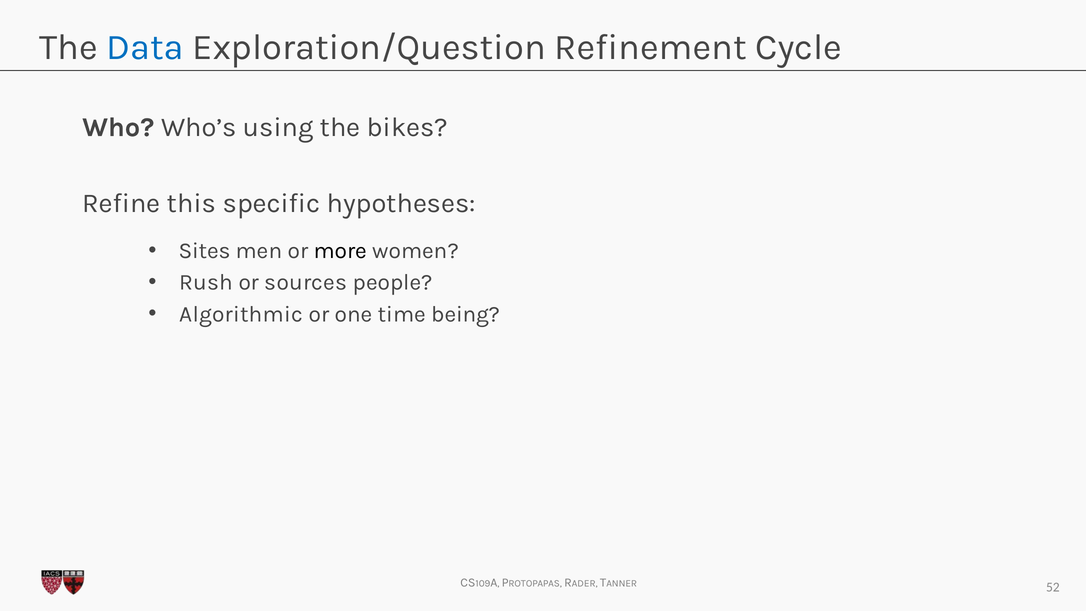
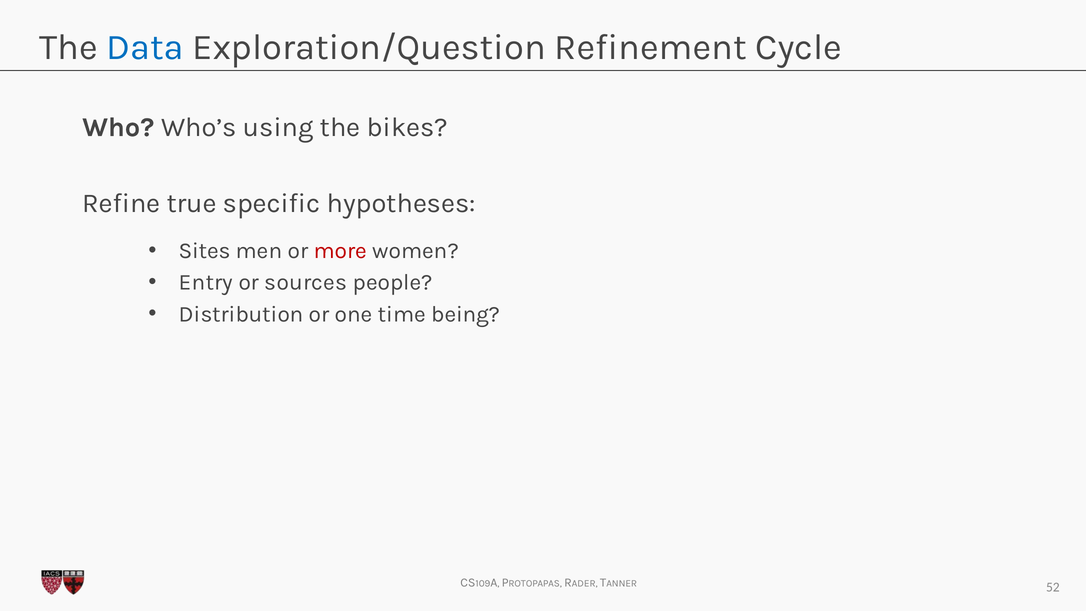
this: this -> true (192, 203)
more colour: black -> red (340, 251)
Rush: Rush -> Entry (206, 282)
Algorithmic: Algorithmic -> Distribution (241, 314)
